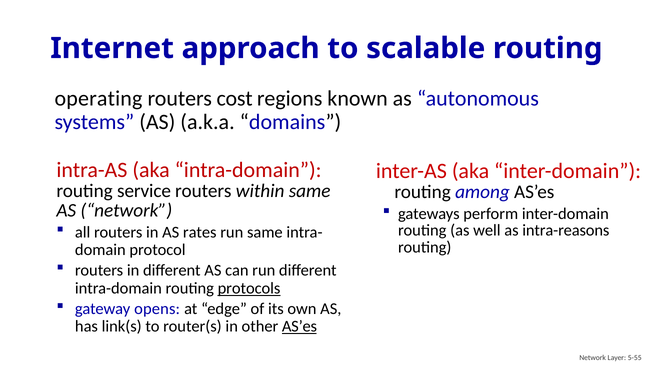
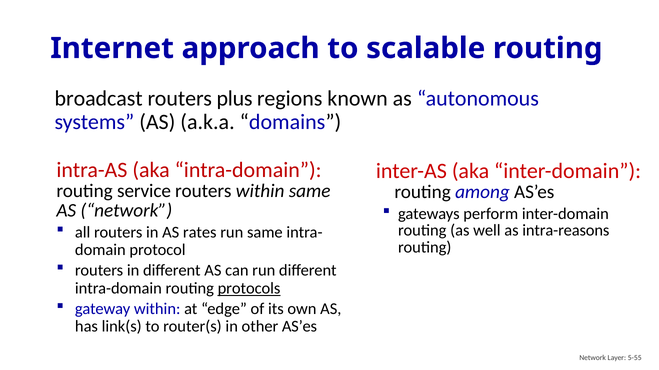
operating: operating -> broadcast (99, 99)
cost: cost -> plus (235, 99)
gateway opens: opens -> within (157, 309)
AS’es underline: present -> none (299, 327)
